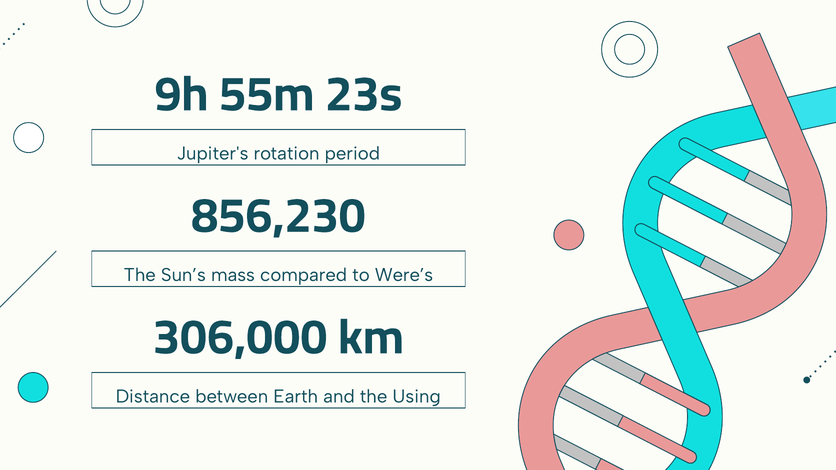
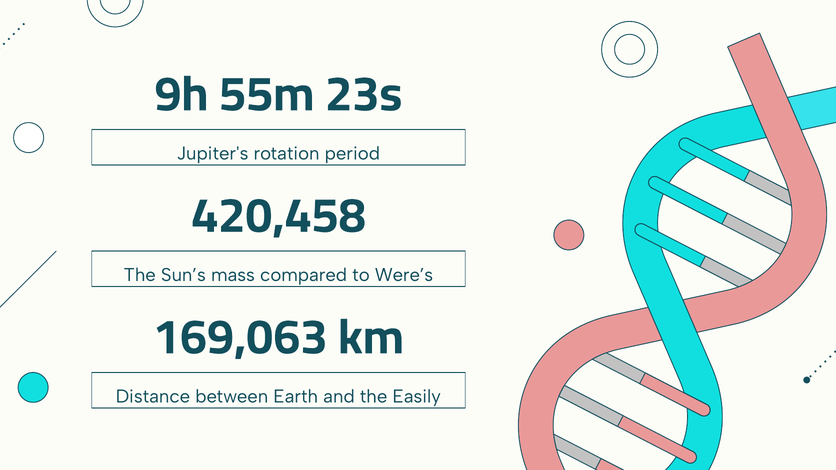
856,230: 856,230 -> 420,458 (278, 216)
306,000: 306,000 -> 169,063 (240, 337)
Using: Using -> Easily (417, 397)
